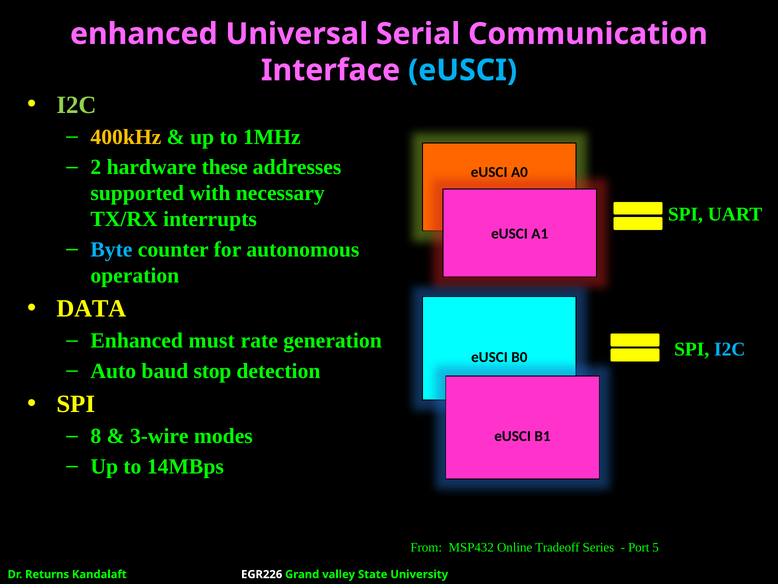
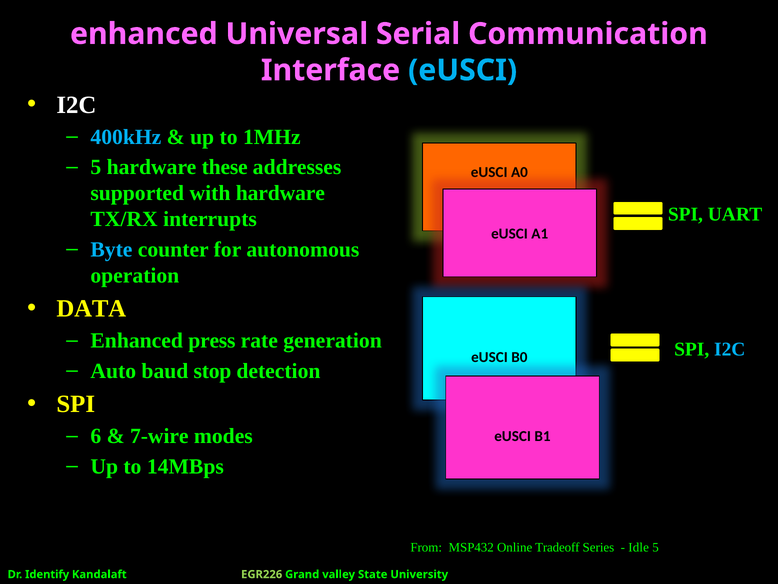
I2C colour: light green -> white (76, 105)
400kHz colour: yellow -> light blue (126, 137)
2: 2 -> 5 (96, 167)
with necessary: necessary -> hardware (280, 193)
must: must -> press (212, 340)
8: 8 -> 6 (96, 436)
3-wire: 3-wire -> 7-wire (159, 436)
Port: Port -> Idle (639, 547)
Returns: Returns -> Identify (47, 574)
EGR226 colour: white -> light green (262, 574)
